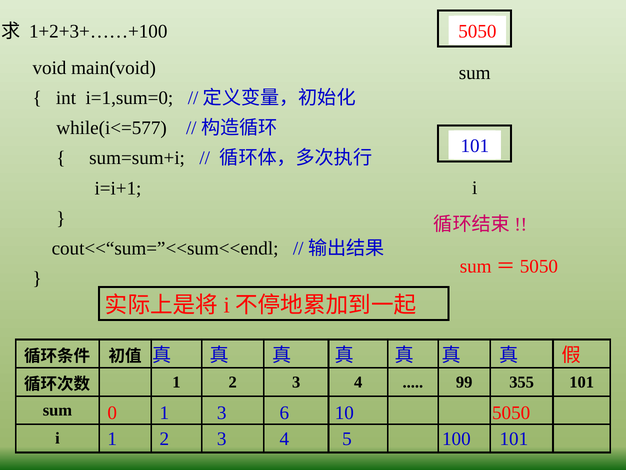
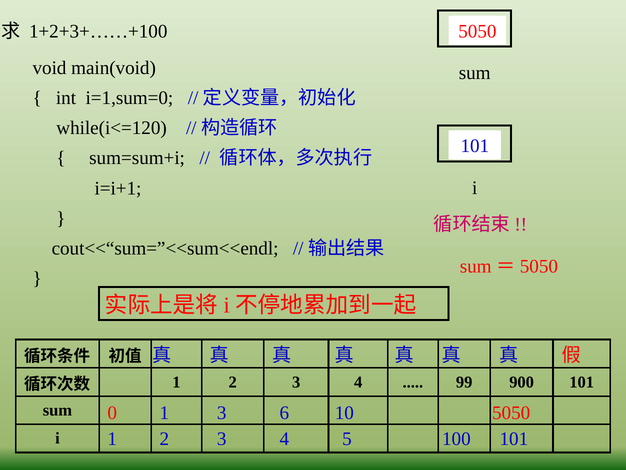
while(i<=577: while(i<=577 -> while(i<=120 (112, 128)
355: 355 -> 900 (522, 382)
